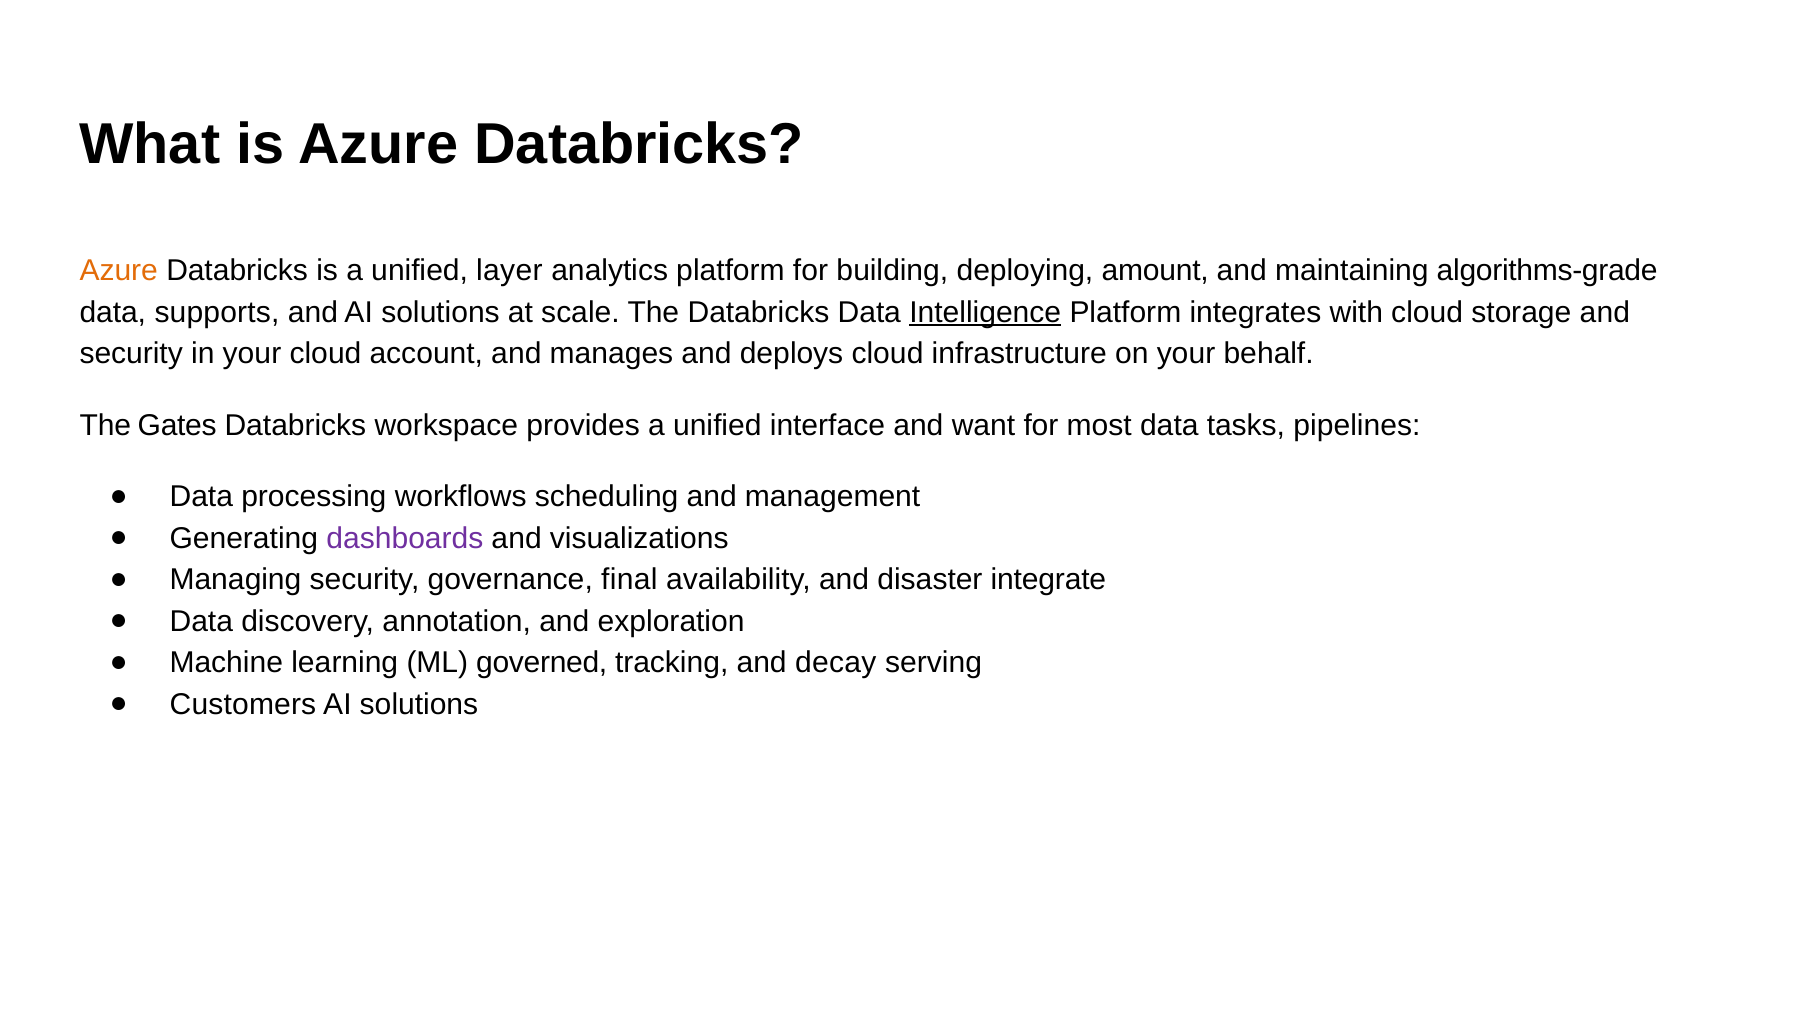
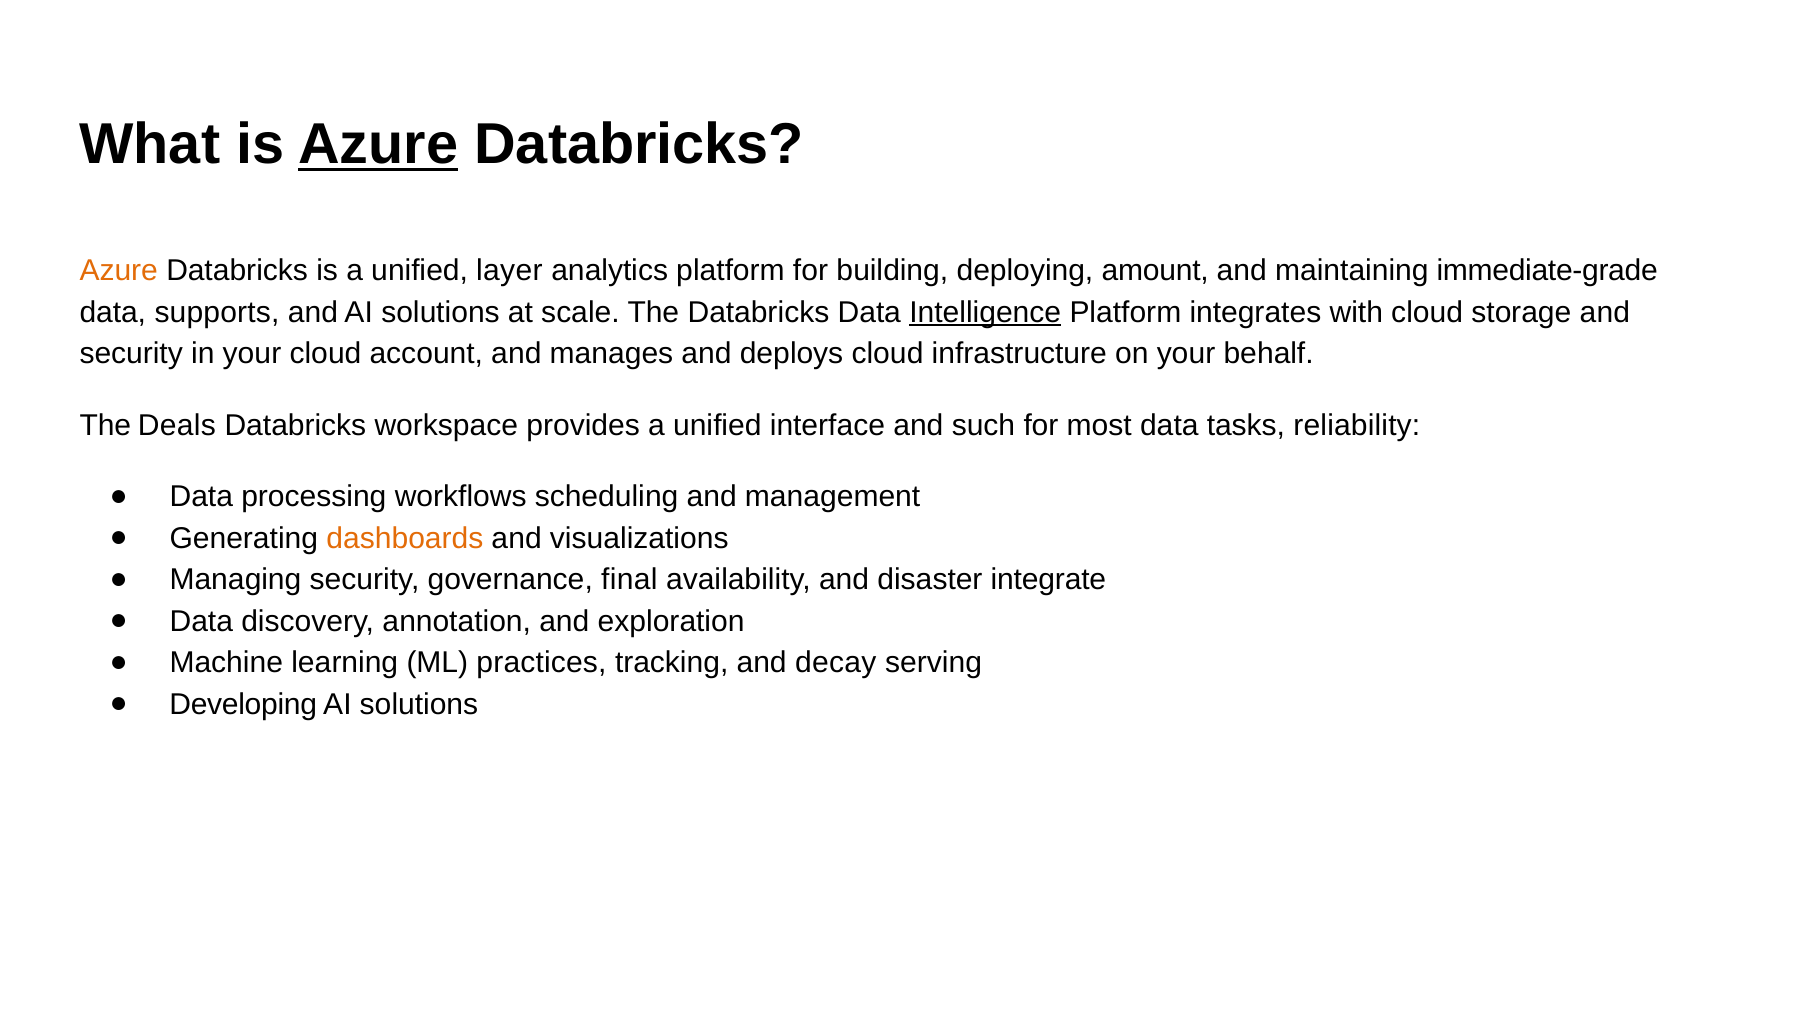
Azure underline: none -> present (378, 145)
algorithms-grade: algorithms-grade -> immediate-grade (1547, 271)
Gates: Gates -> Deals (177, 425)
want: want -> such (983, 425)
pipelines: pipelines -> reliability (1357, 425)
dashboards colour: purple -> orange (405, 538)
governed: governed -> practices (541, 663)
Customers: Customers -> Developing (243, 704)
